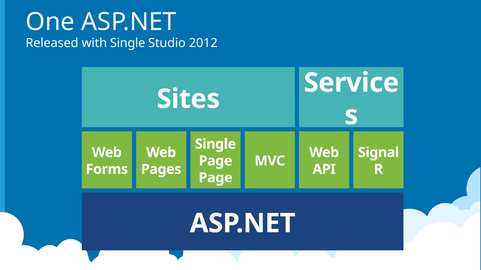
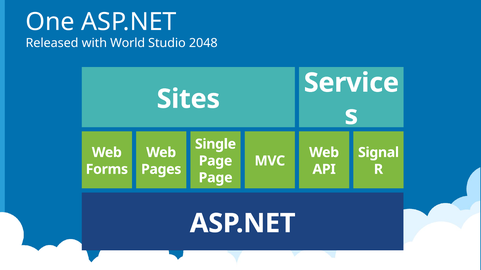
with Single: Single -> World (128, 43)
2012: 2012 -> 2048 (203, 43)
